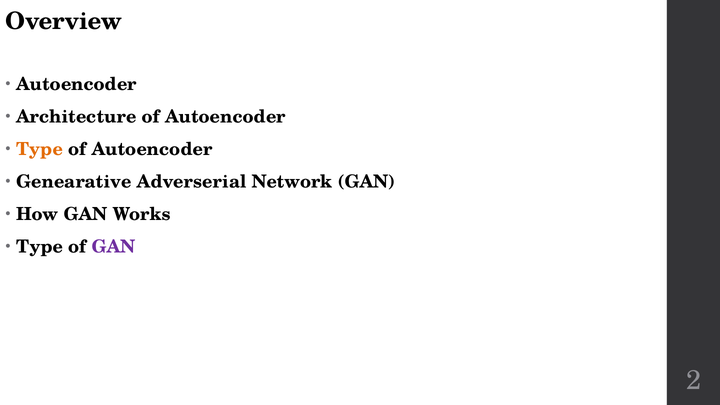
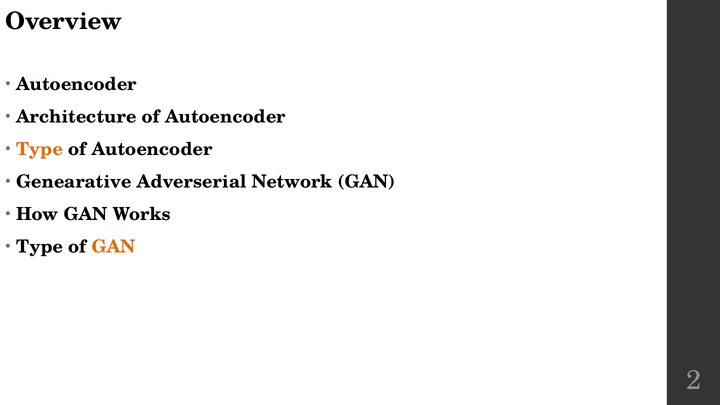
GAN colour: purple -> orange (114, 247)
